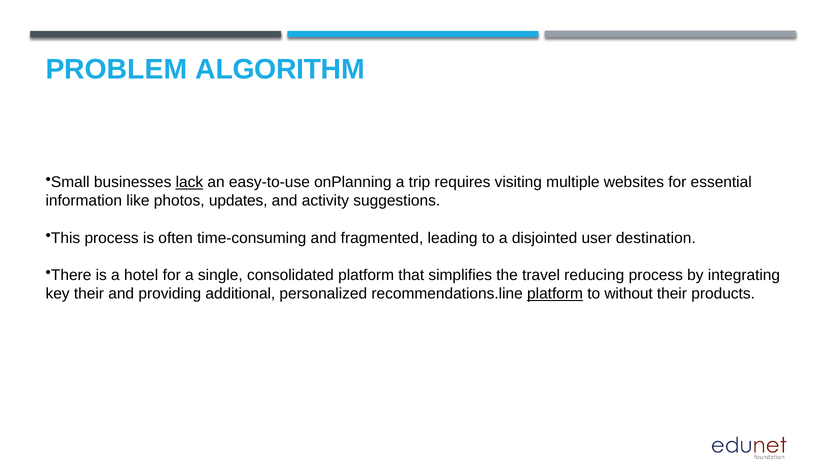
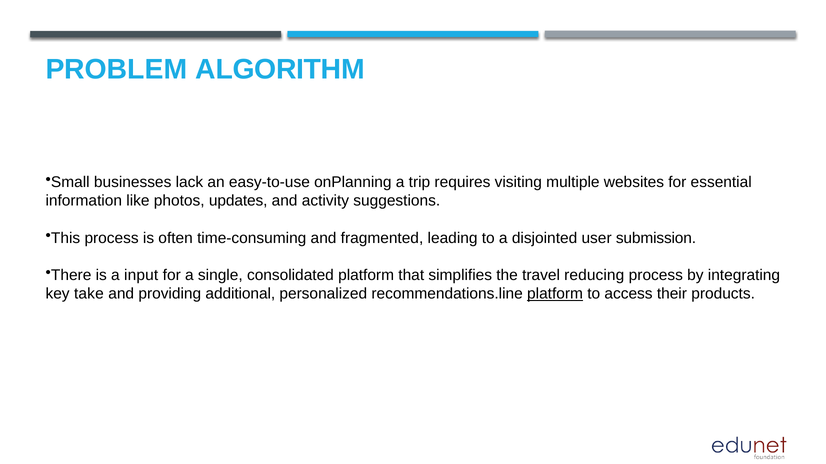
lack underline: present -> none (189, 183)
destination: destination -> submission (656, 238)
hotel: hotel -> input (141, 275)
key their: their -> take (89, 294)
without: without -> access (629, 294)
